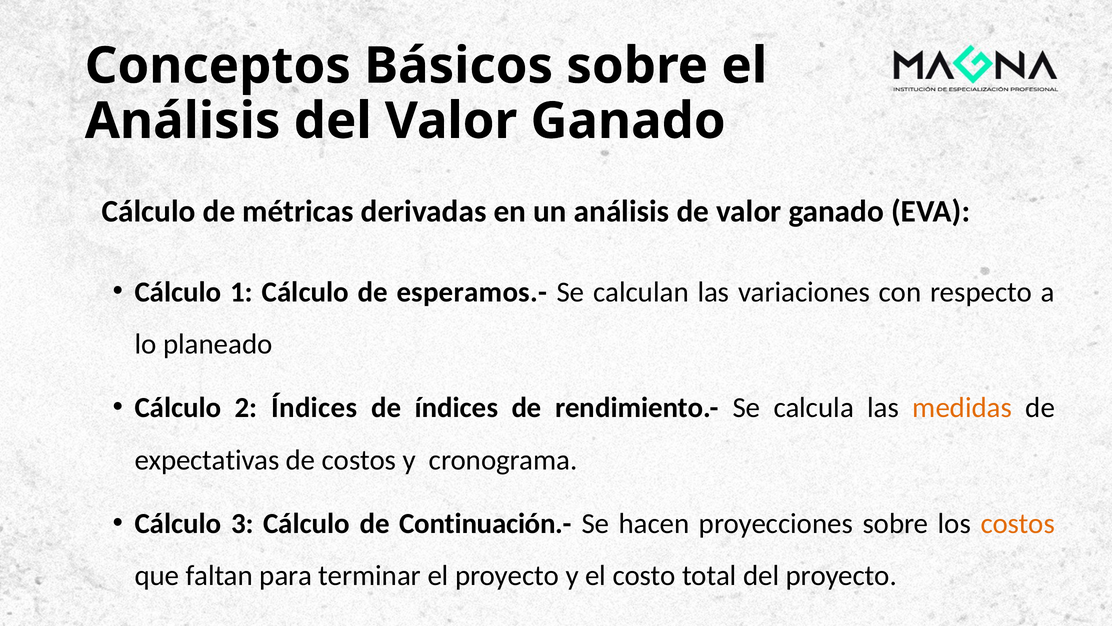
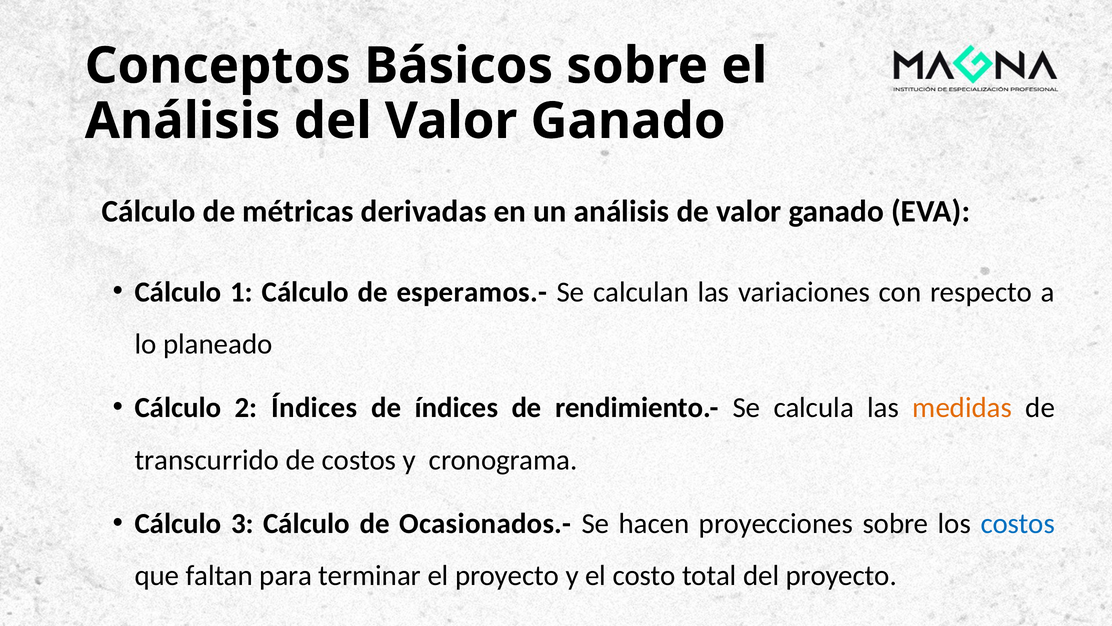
expectativas: expectativas -> transcurrido (207, 460)
Continuación.-: Continuación.- -> Ocasionados.- (485, 523)
costos colour: orange -> blue (1018, 523)
